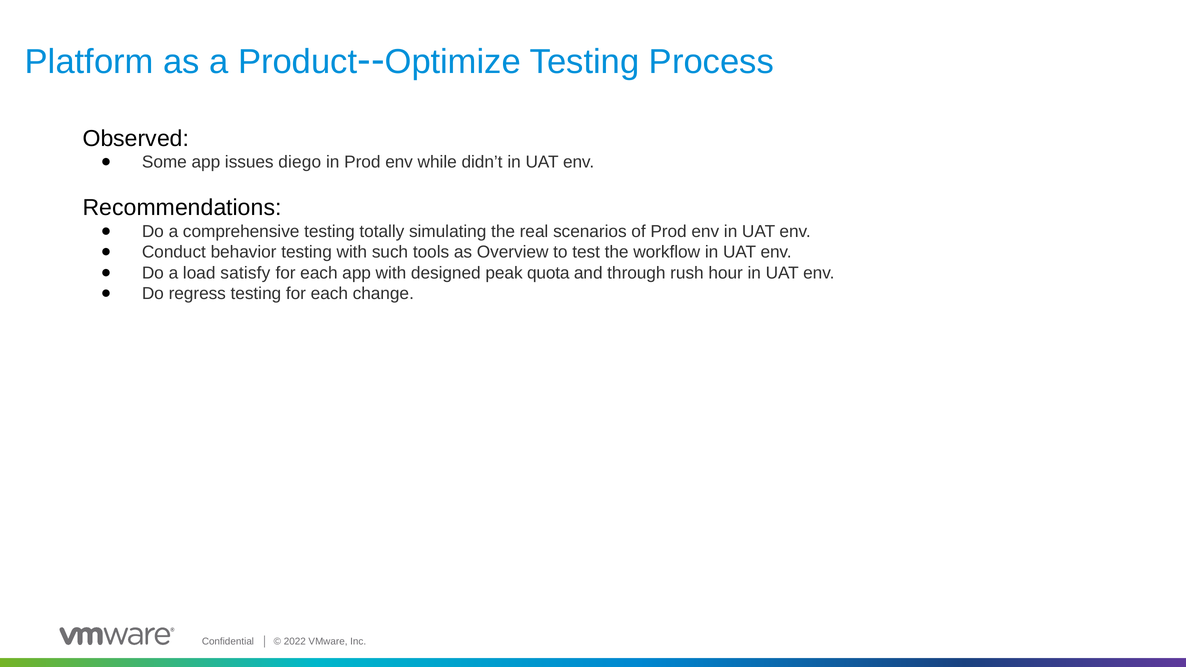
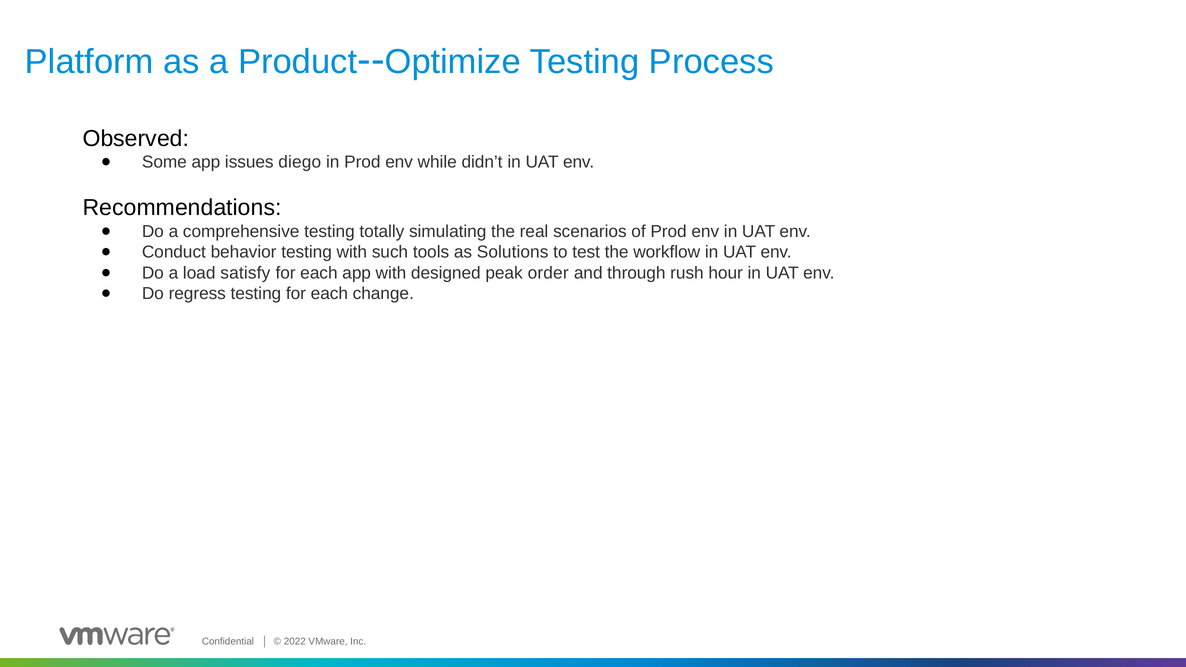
Overview: Overview -> Solutions (513, 252)
quota: quota -> order (548, 273)
